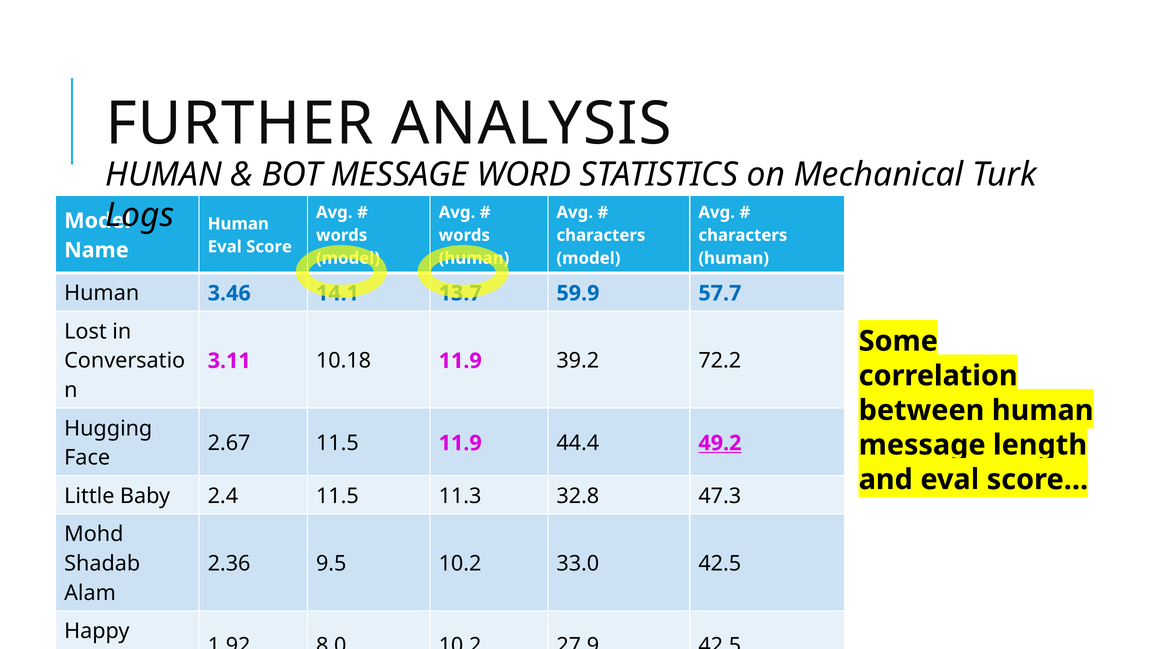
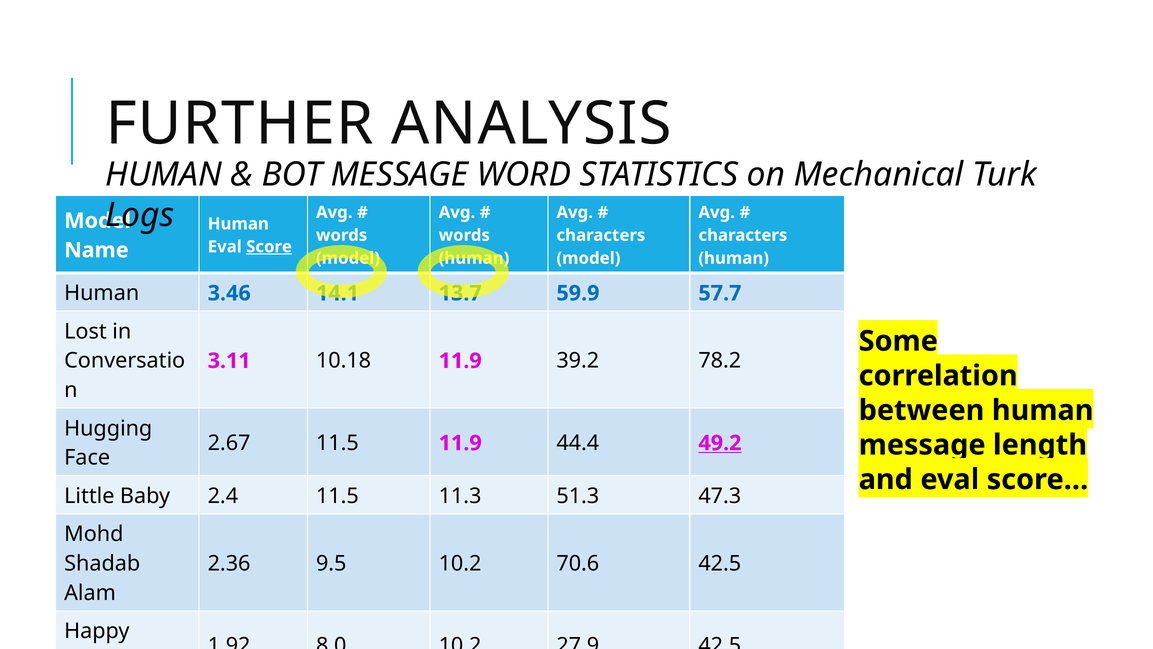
Score underline: none -> present (269, 247)
72.2: 72.2 -> 78.2 (720, 361)
32.8: 32.8 -> 51.3 (578, 496)
33.0: 33.0 -> 70.6 (578, 563)
